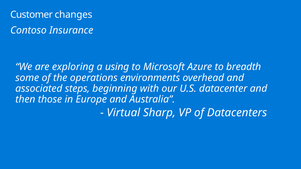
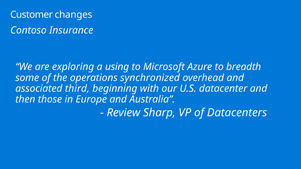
environments: environments -> synchronized (150, 78)
steps: steps -> third (77, 89)
Virtual: Virtual -> Review (123, 113)
